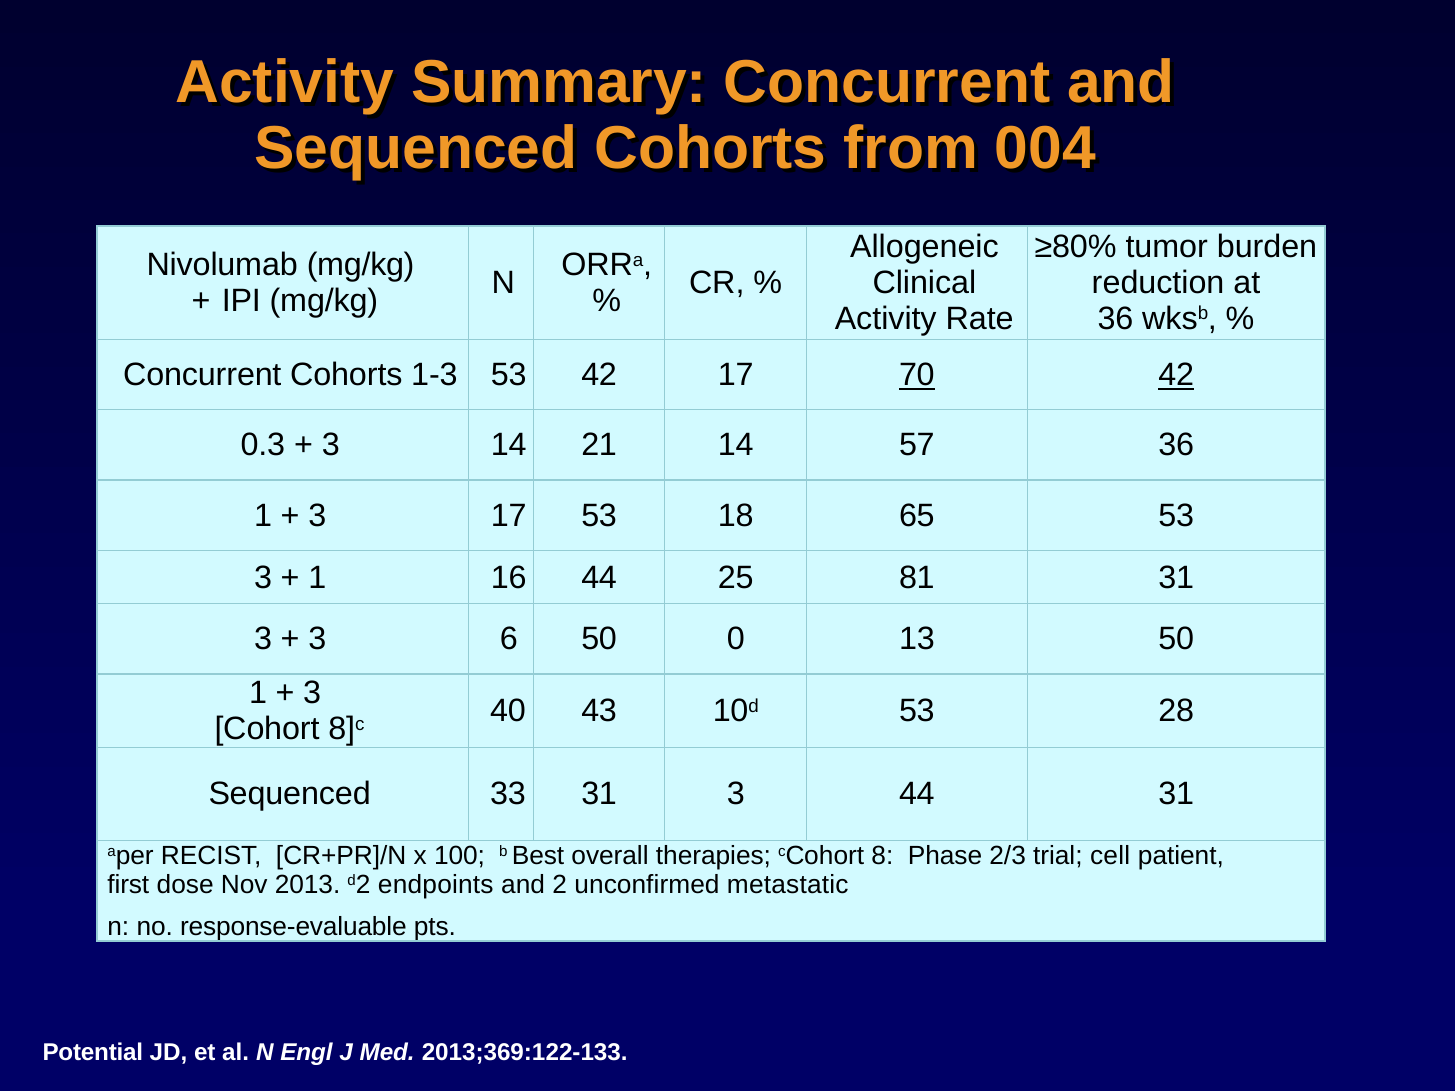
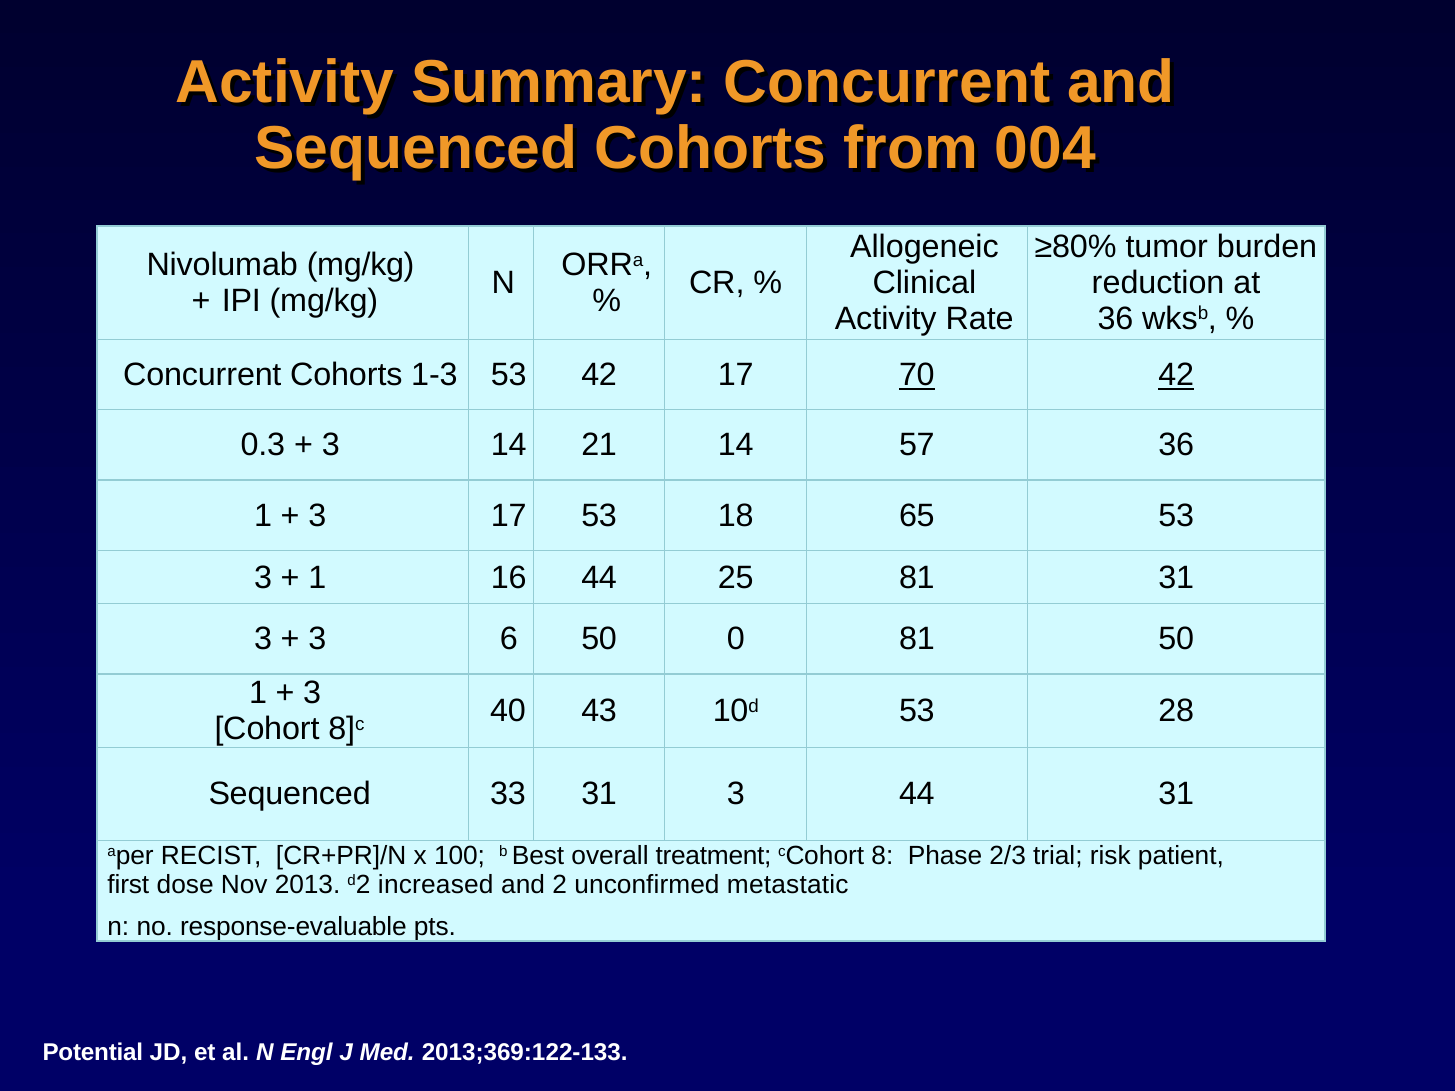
0 13: 13 -> 81 (917, 639)
therapies: therapies -> treatment (714, 856)
cell: cell -> risk (1110, 856)
endpoints: endpoints -> increased (436, 885)
